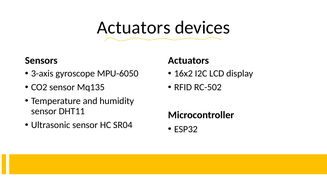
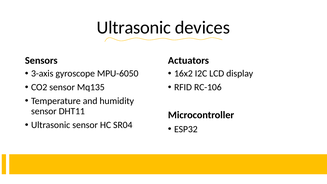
Actuators: Actuators -> Ultrasonic (134, 27)
RC-502: RC-502 -> RC-106 (208, 87)
